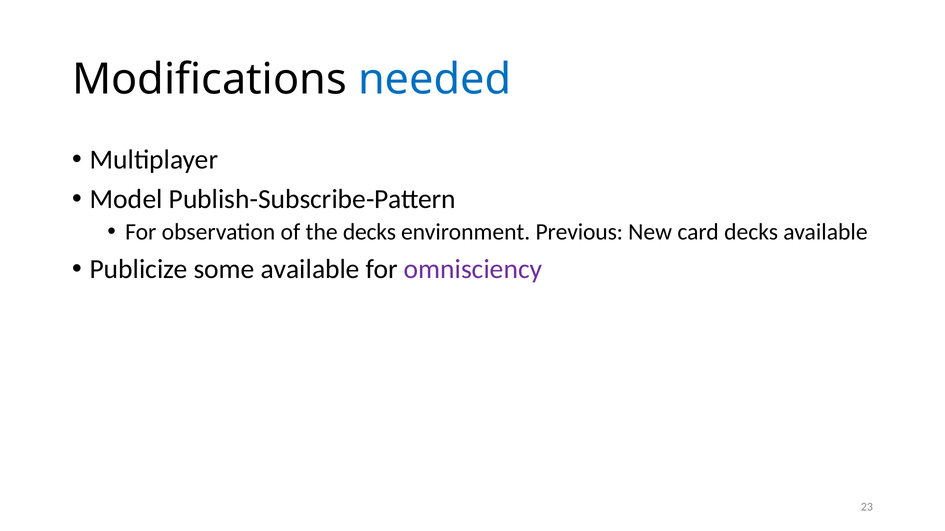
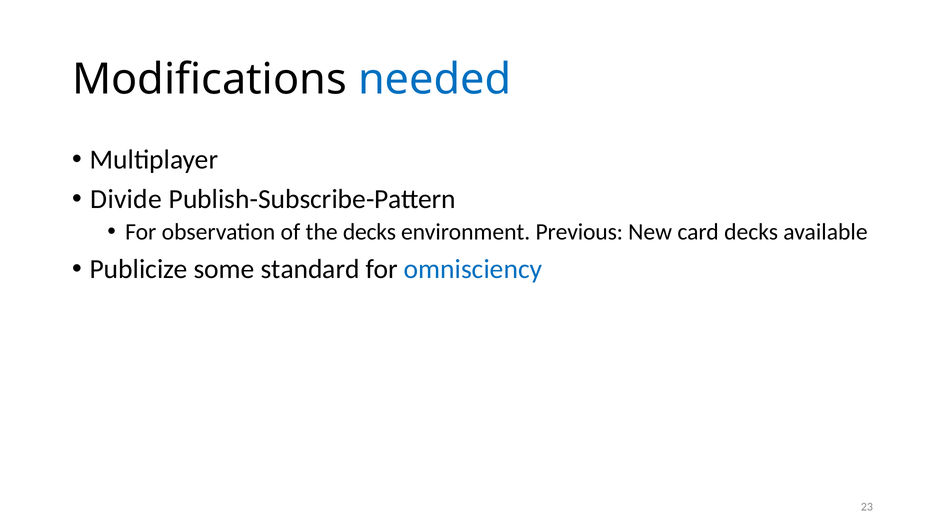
Model: Model -> Divide (126, 199)
some available: available -> standard (310, 269)
omnisciency colour: purple -> blue (473, 269)
